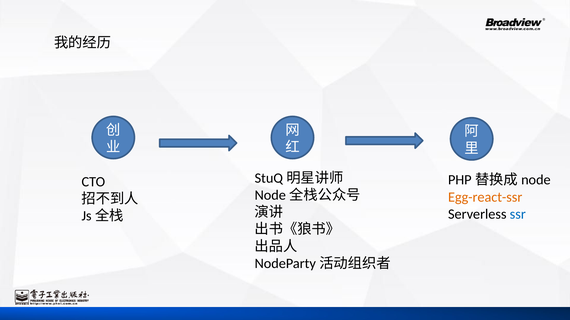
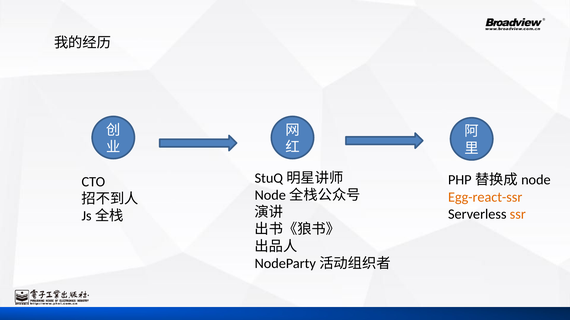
ssr colour: blue -> orange (518, 214)
